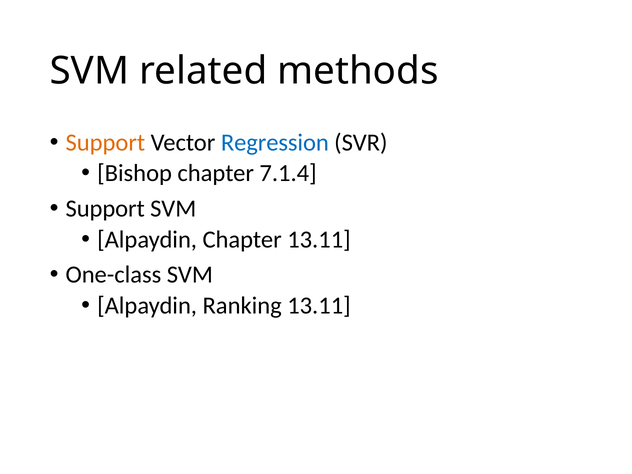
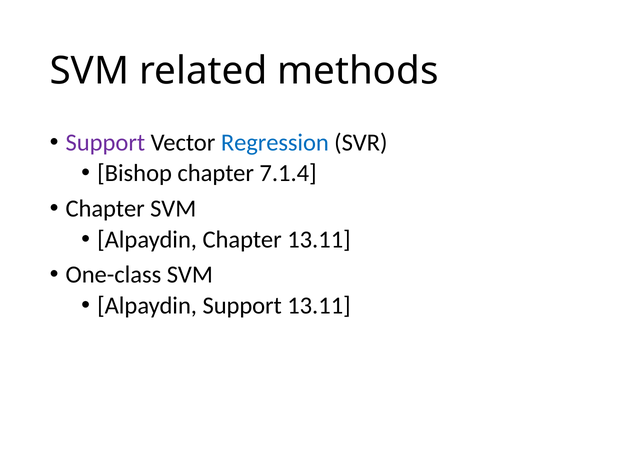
Support colour: orange -> purple (105, 142)
Support: Support -> Chapter (105, 209)
Alpaydin Ranking: Ranking -> Support (242, 306)
